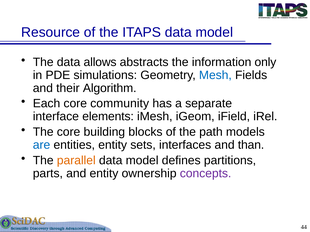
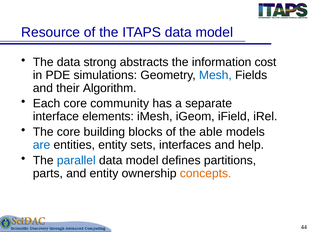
allows: allows -> strong (100, 62)
only: only -> cost (265, 62)
path: path -> able (211, 132)
than: than -> help (251, 145)
parallel colour: orange -> blue (76, 161)
concepts colour: purple -> orange (206, 174)
